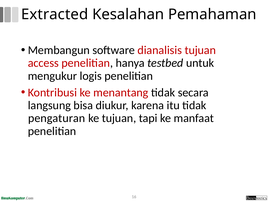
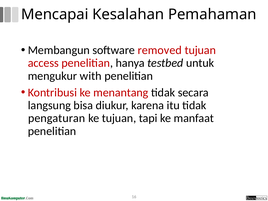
Extracted: Extracted -> Mencapai (55, 14)
dianalisis: dianalisis -> removed (160, 50)
logis: logis -> with (91, 76)
